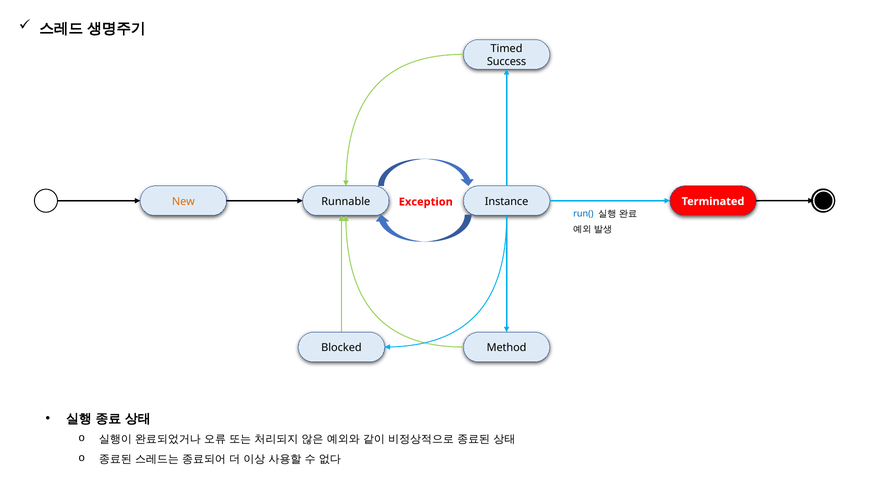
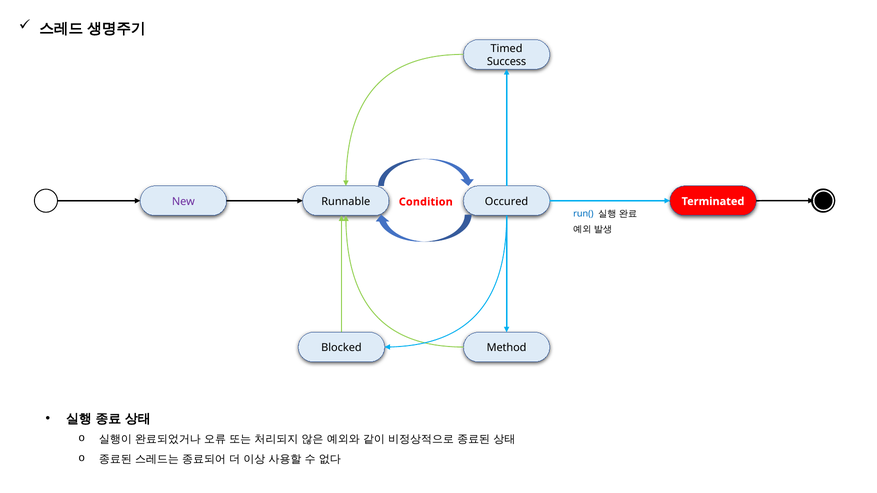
New colour: orange -> purple (183, 202)
Instance: Instance -> Occured (507, 202)
Exception: Exception -> Condition (426, 202)
